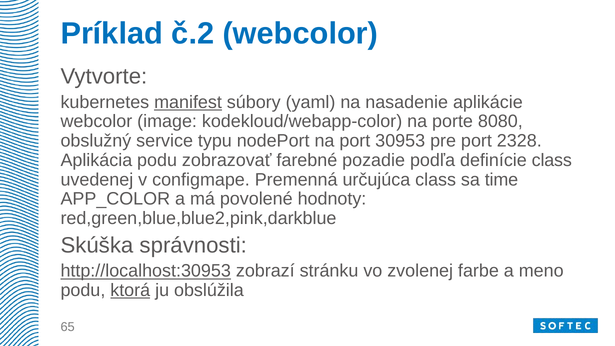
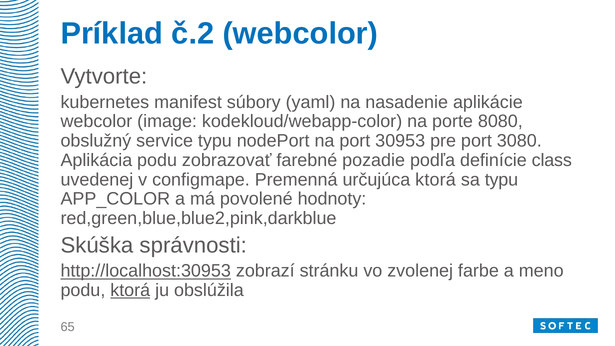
manifest underline: present -> none (188, 102)
2328: 2328 -> 3080 (519, 141)
určujúca class: class -> ktorá (436, 180)
sa time: time -> typu (501, 180)
